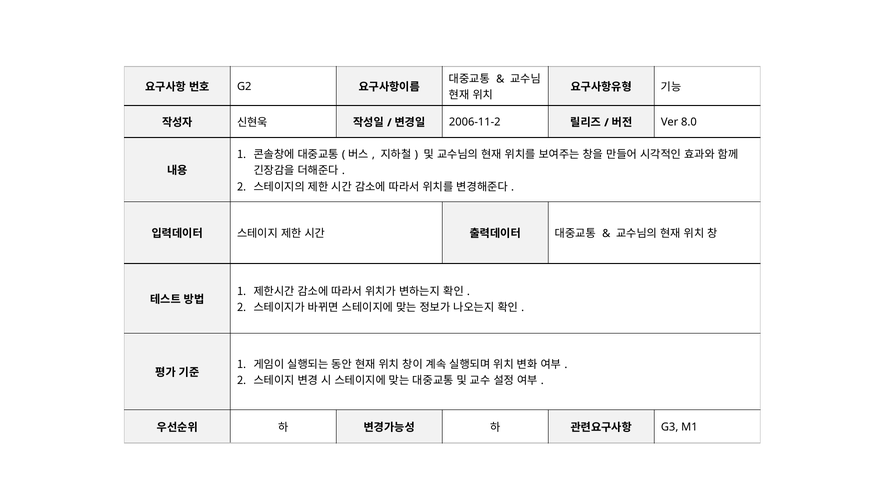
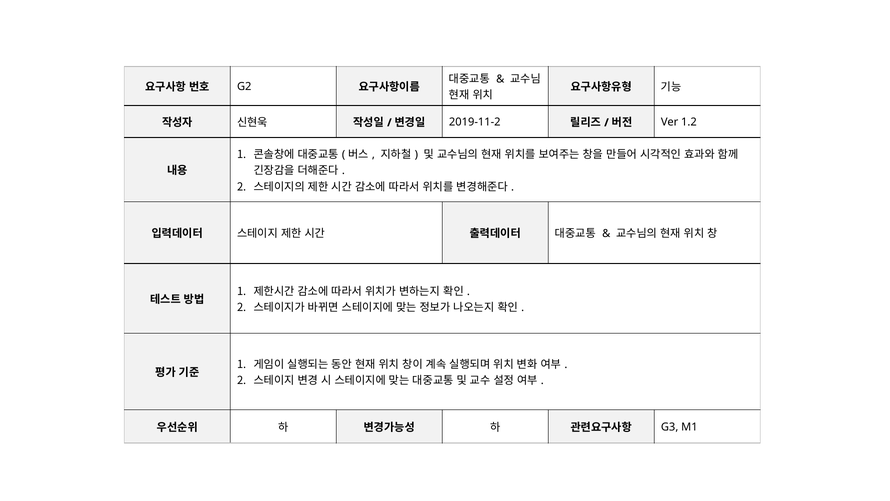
2006-11-2: 2006-11-2 -> 2019-11-2 (475, 122)
8.0: 8.0 -> 1.2 (689, 122)
